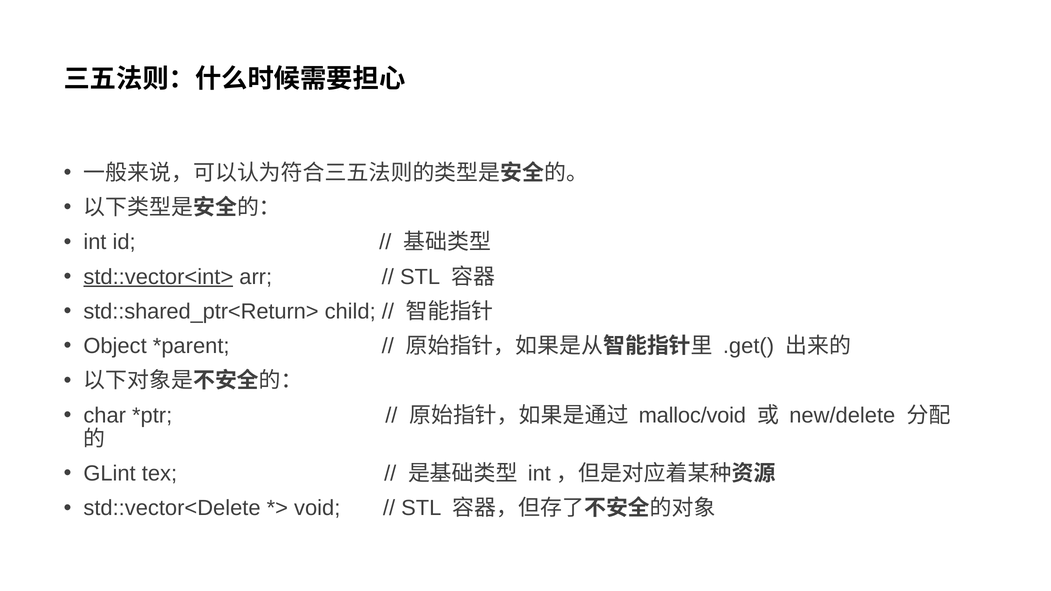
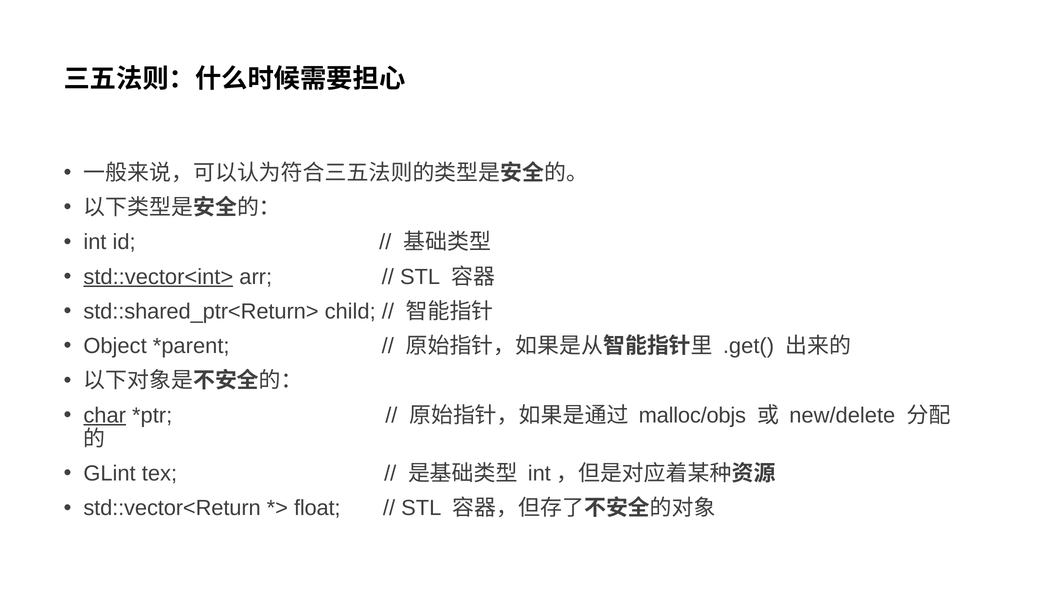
char underline: none -> present (105, 415)
malloc/void: malloc/void -> malloc/objs (692, 415)
std::vector<Delete: std::vector<Delete -> std::vector<Return (172, 508)
void: void -> float (317, 508)
